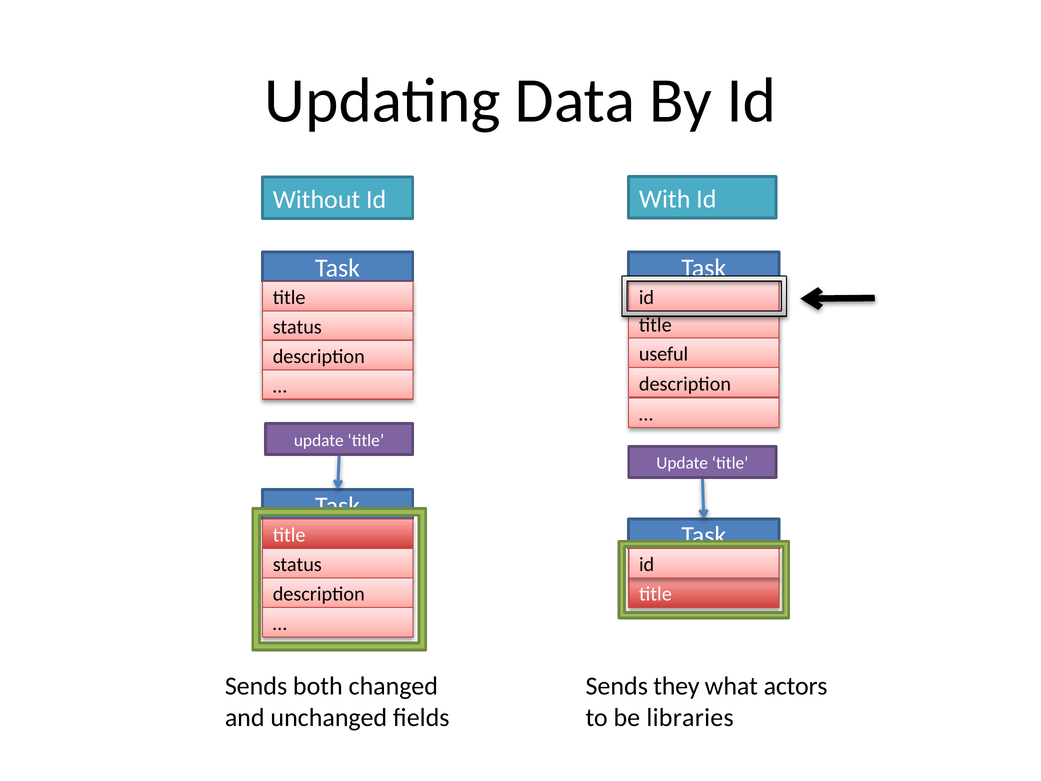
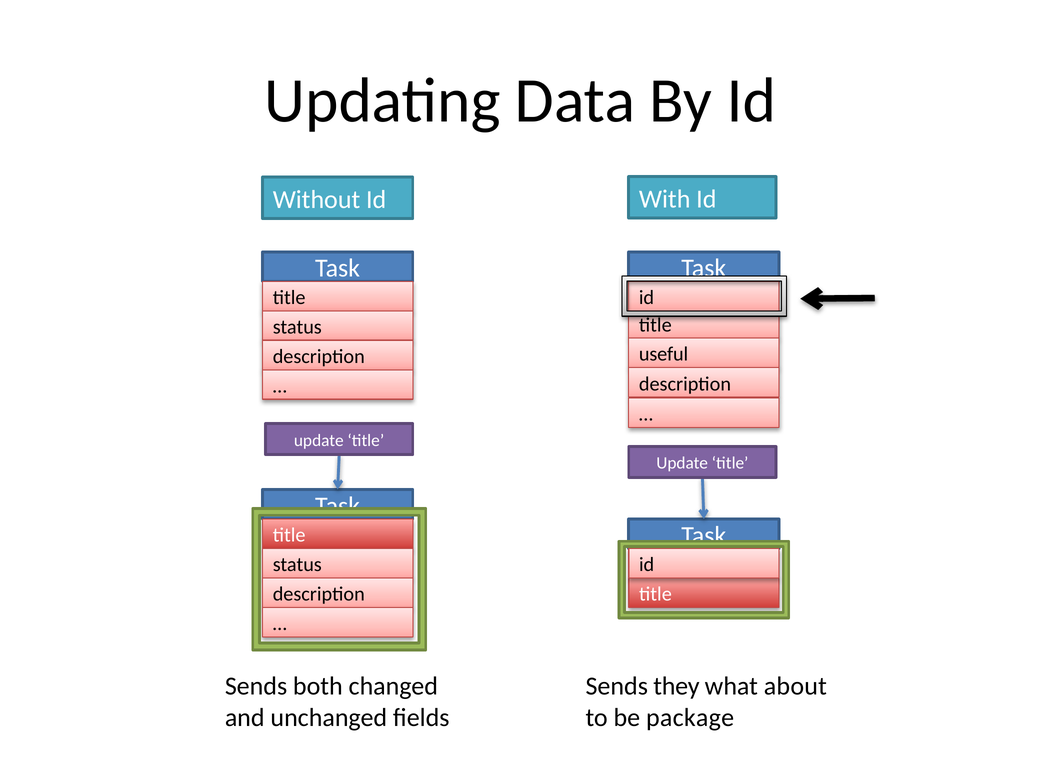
actors: actors -> about (795, 686)
libraries: libraries -> package (690, 717)
